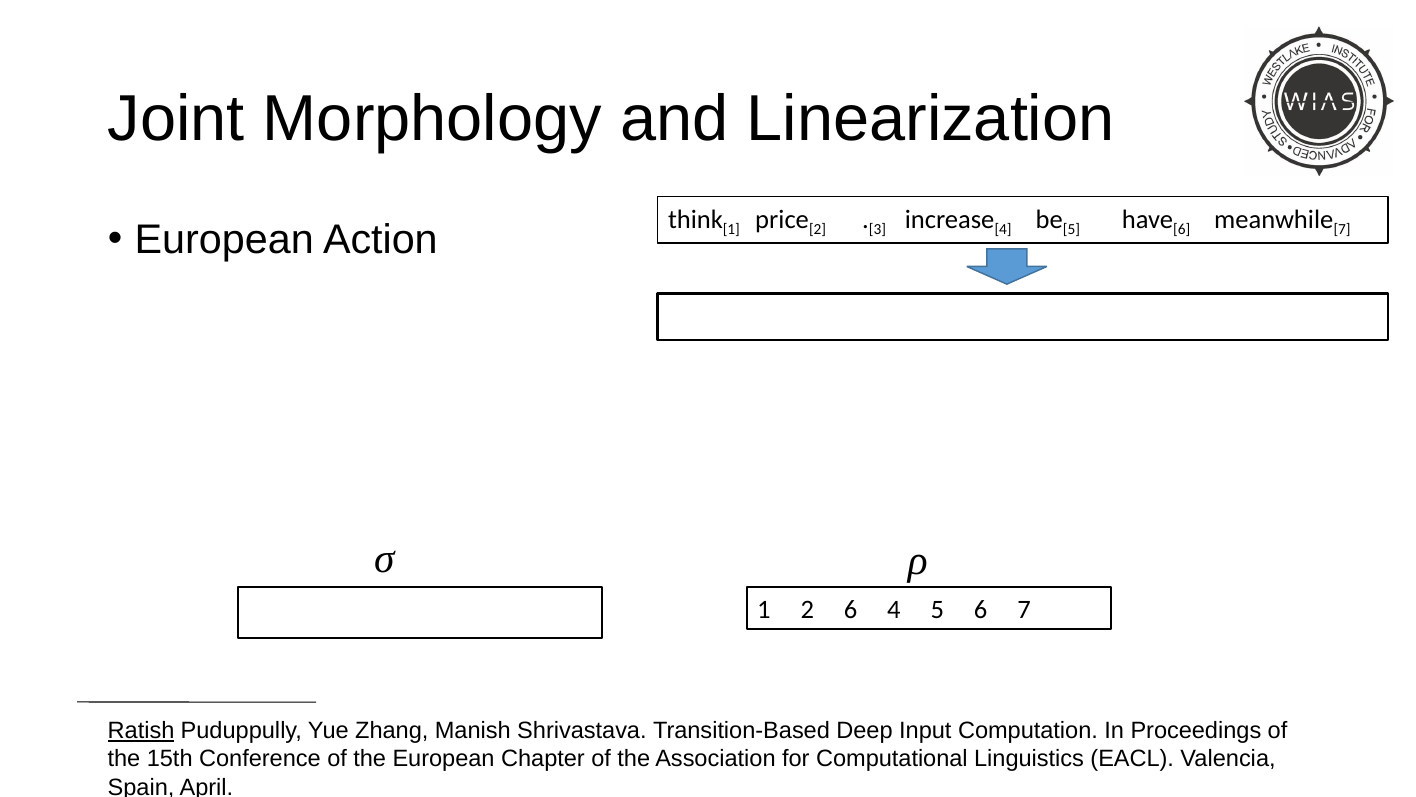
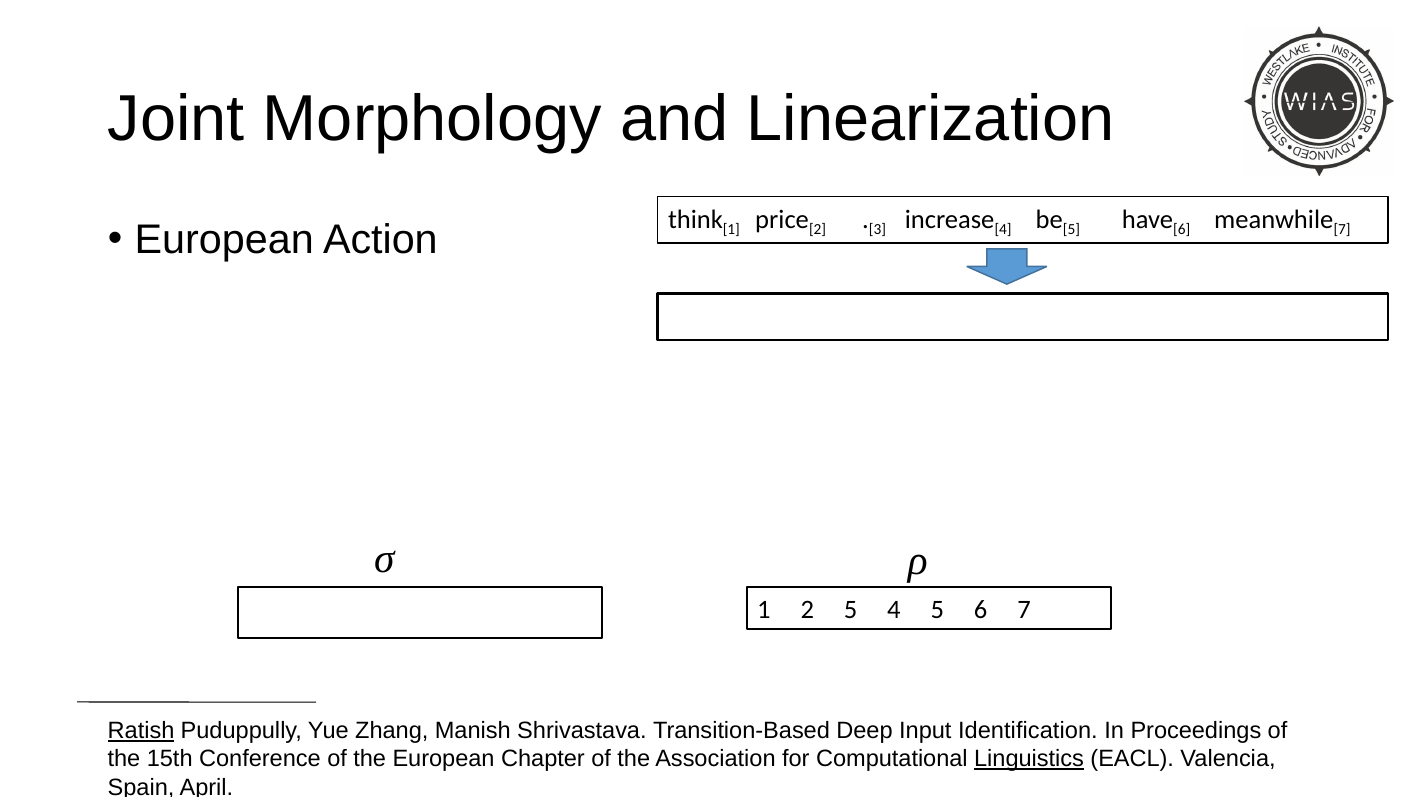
2 6: 6 -> 5 (851, 609)
Computation: Computation -> Identification (1028, 730)
Linguistics underline: none -> present (1029, 759)
